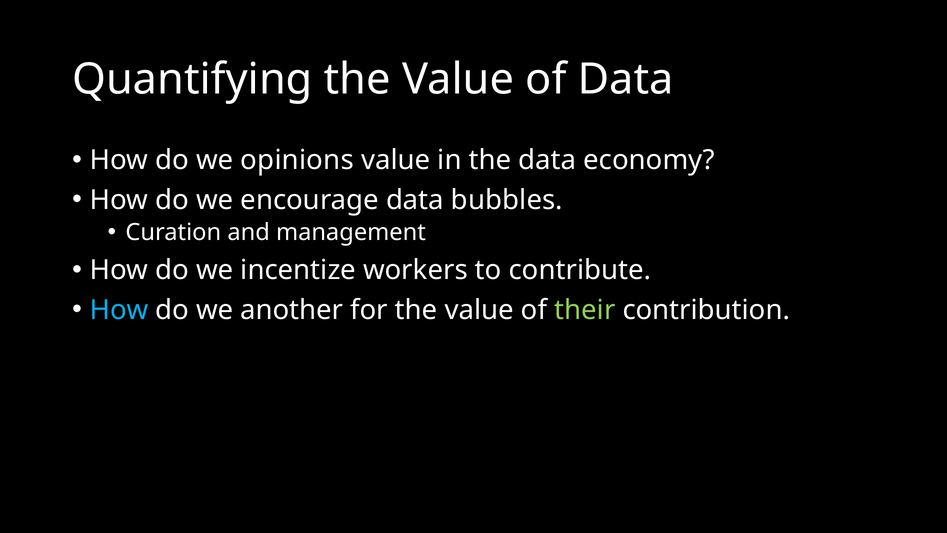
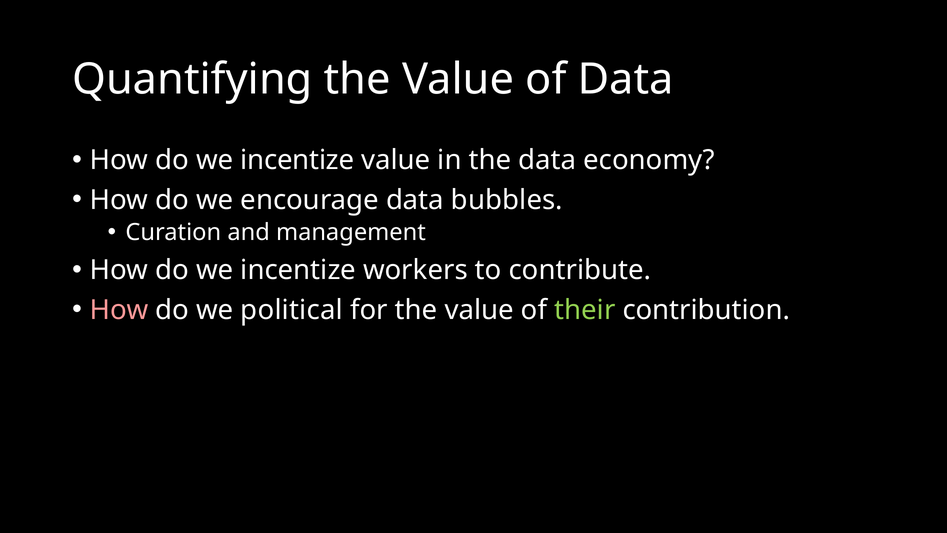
opinions: opinions -> incentize (297, 160)
How colour: light blue -> pink (119, 310)
another: another -> political (292, 310)
